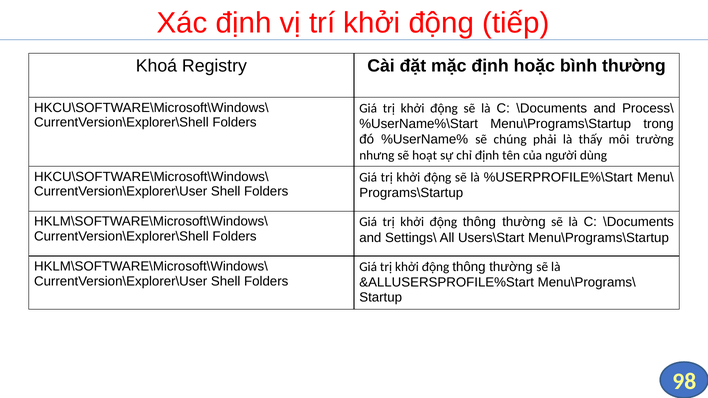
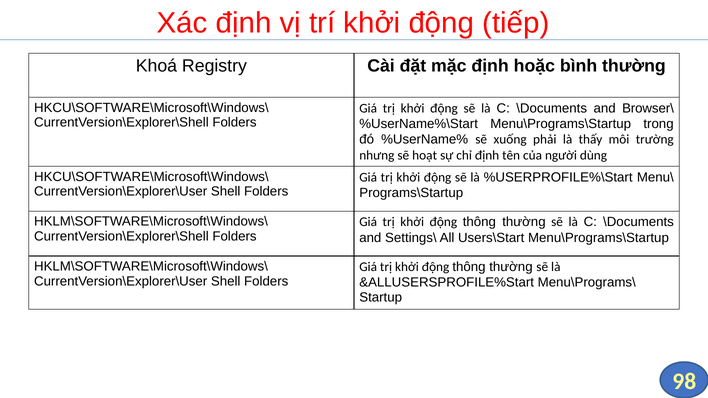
Process\: Process\ -> Browser\ (648, 108)
chúng: chúng -> xuống (510, 139)
